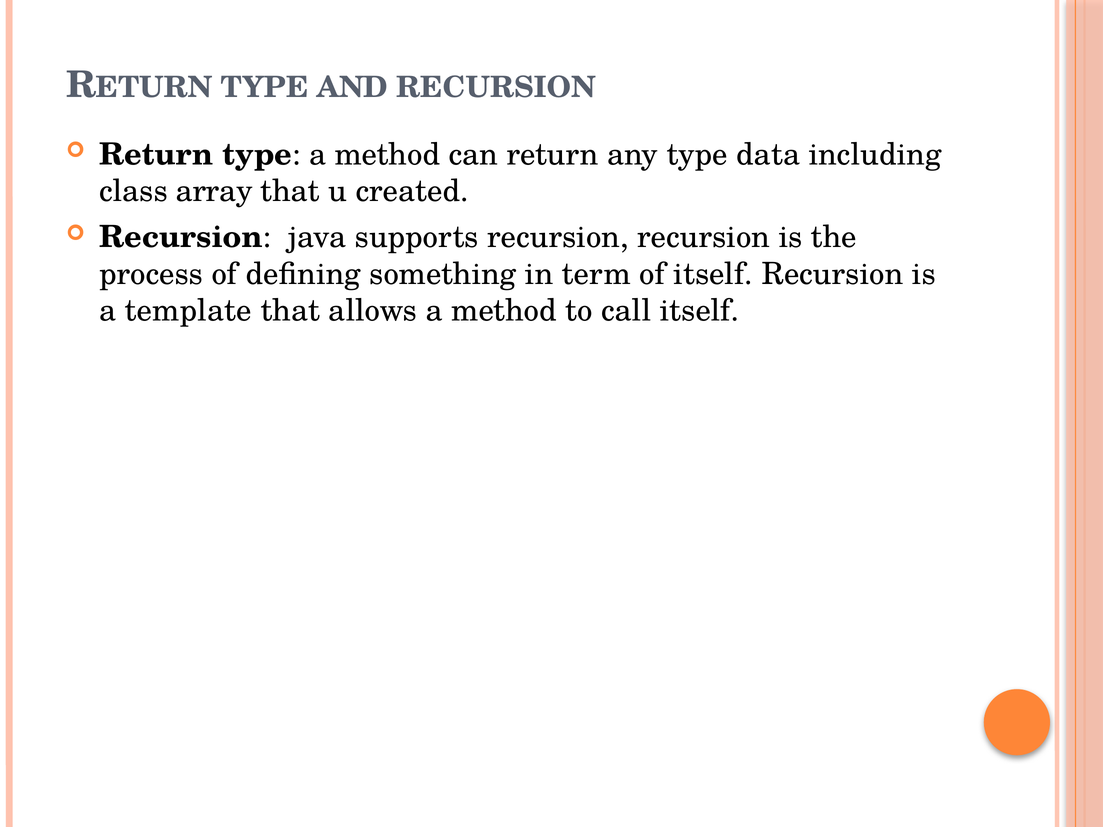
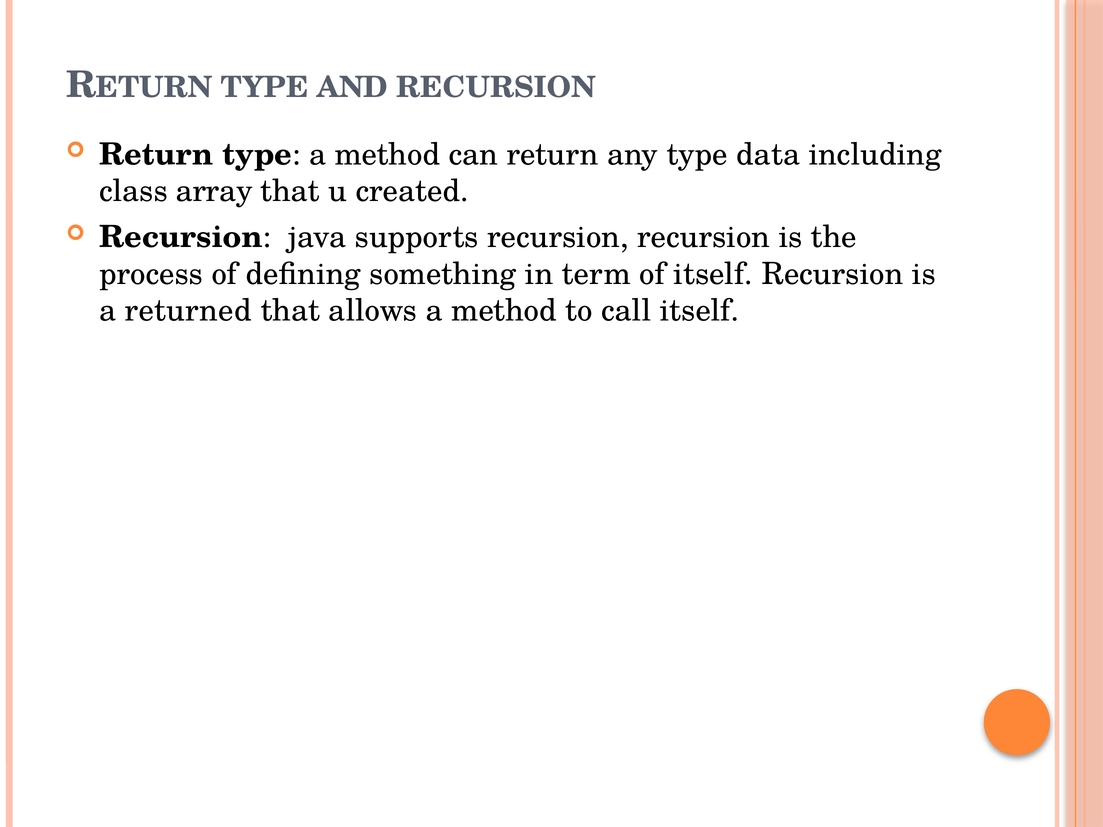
template: template -> returned (188, 311)
